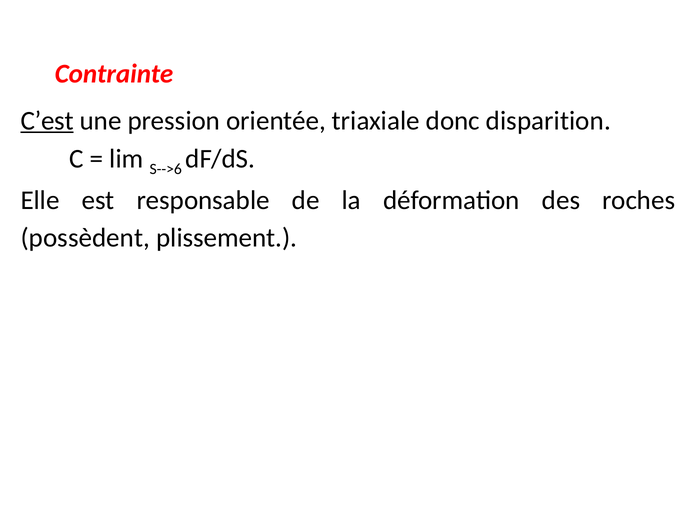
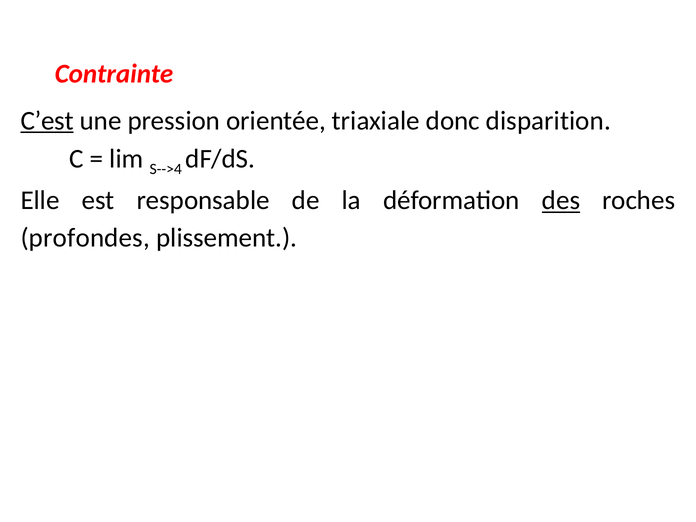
S-->6: S-->6 -> S-->4 (166, 169)
des underline: none -> present (561, 200)
possèdent: possèdent -> profondes (85, 238)
